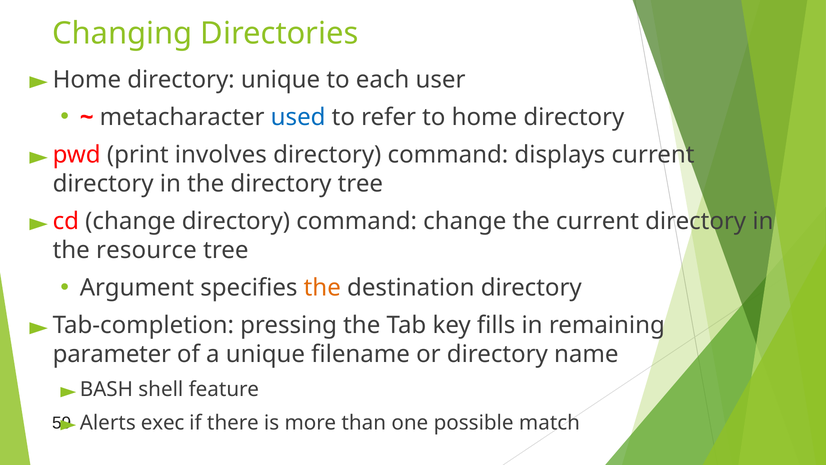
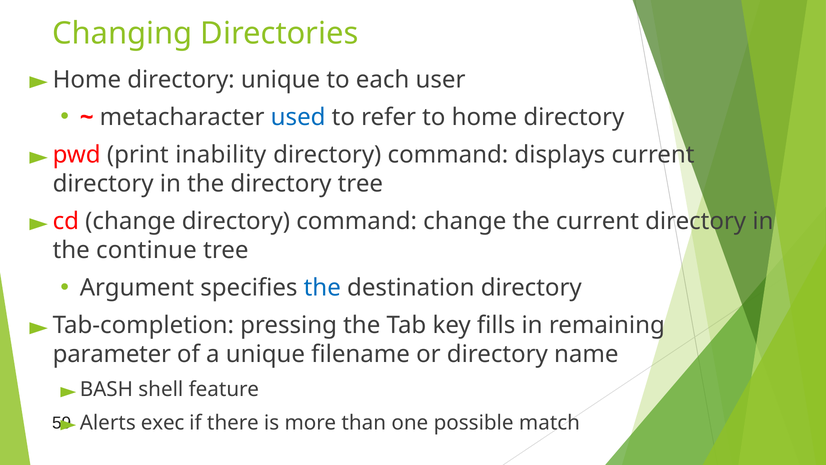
involves: involves -> inability (221, 155)
resource: resource -> continue (146, 250)
the colour: orange -> blue (322, 288)
